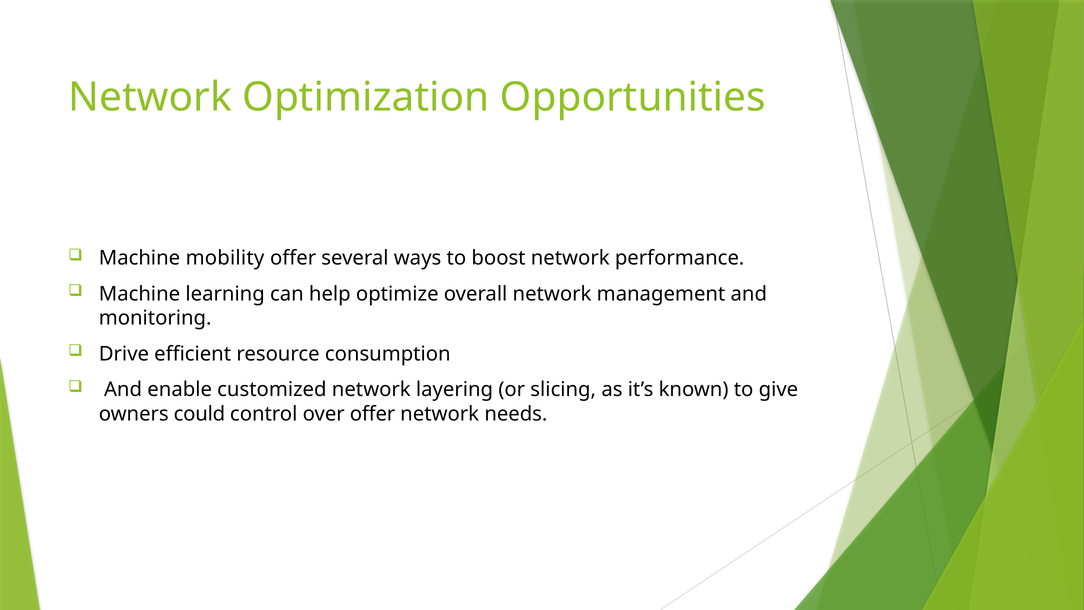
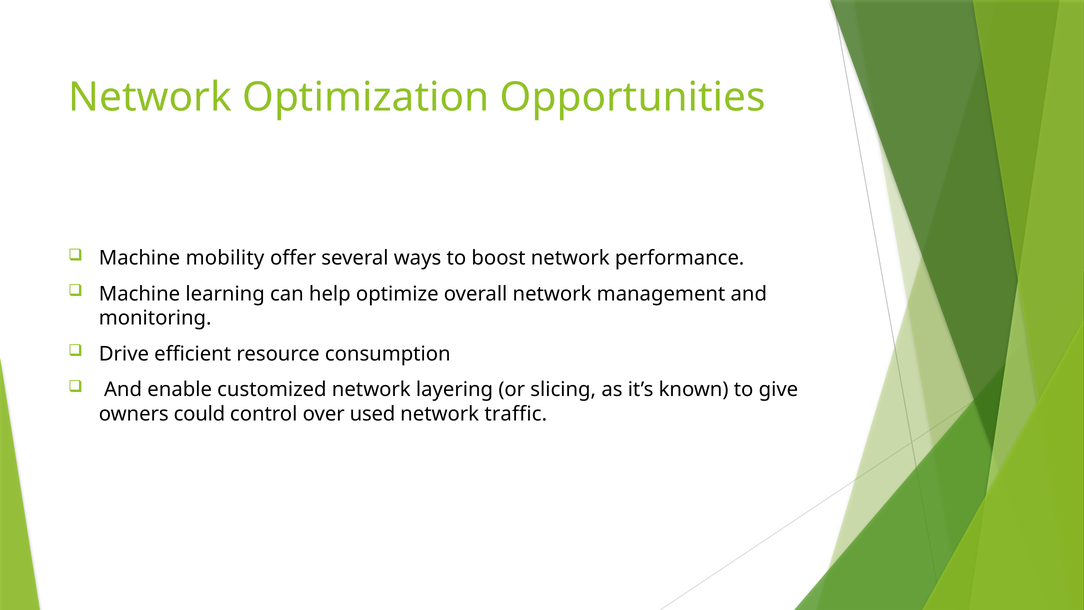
over offer: offer -> used (373, 414)
needs: needs -> traffic (516, 414)
